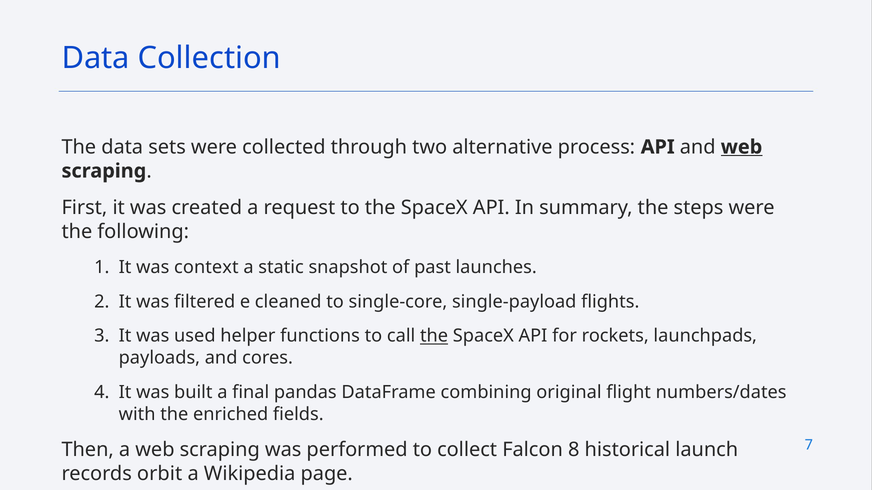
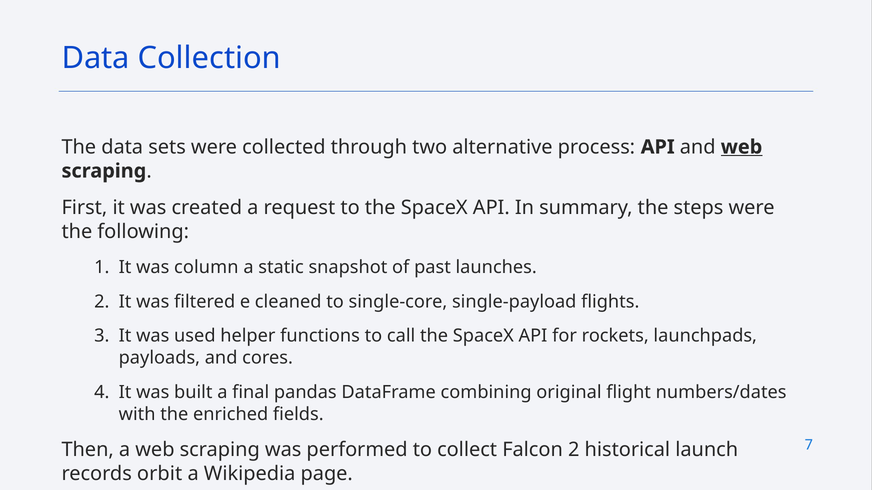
context: context -> column (206, 267)
the underline: present -> none (434, 336)
Falcon 8: 8 -> 2 (574, 450)
